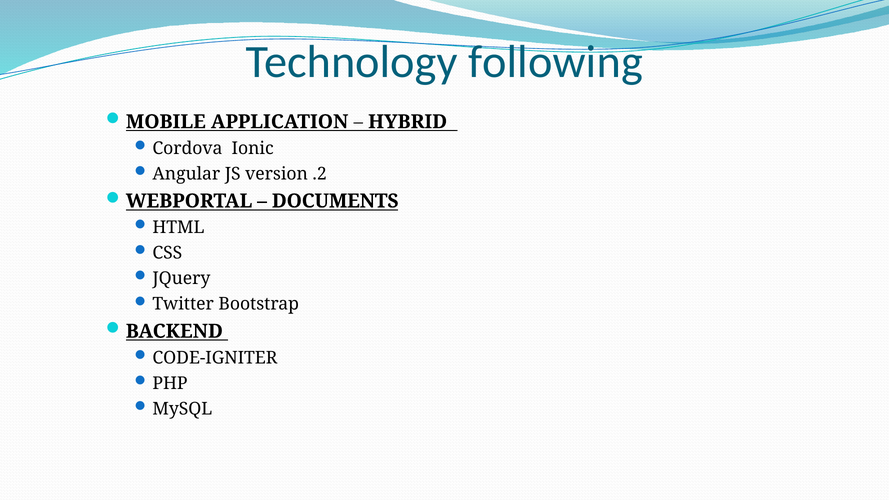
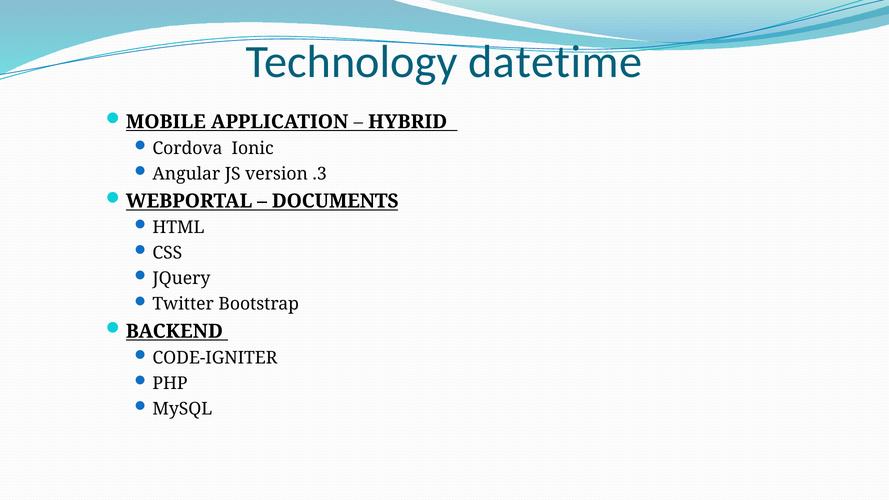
following: following -> datetime (555, 62)
.2: .2 -> .3 (320, 174)
